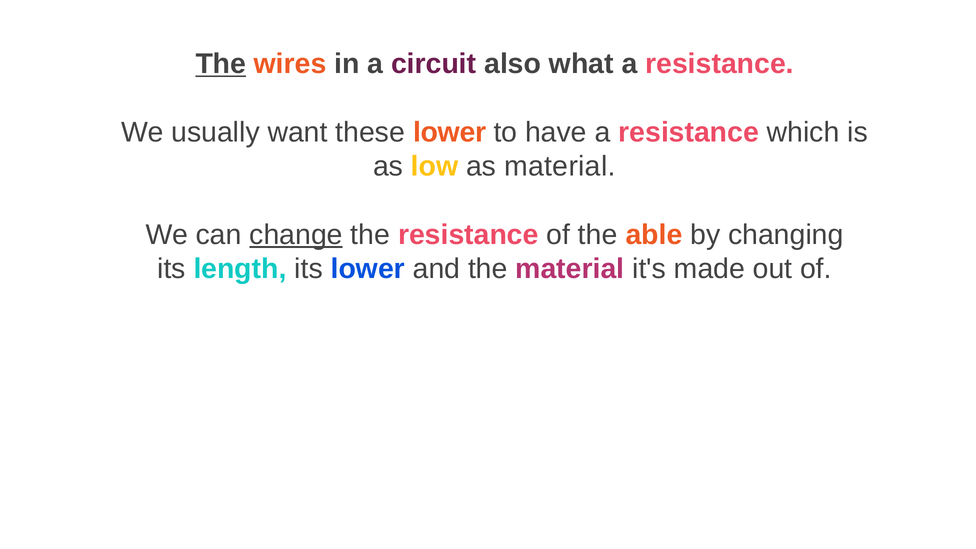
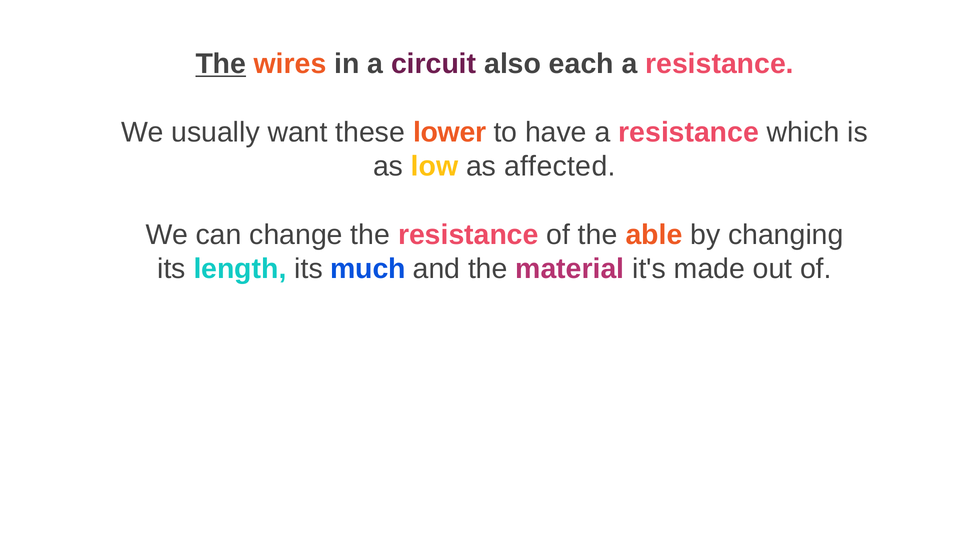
what: what -> each (581, 64)
as material: material -> affected (560, 166)
change underline: present -> none (296, 235)
its lower: lower -> much (368, 269)
